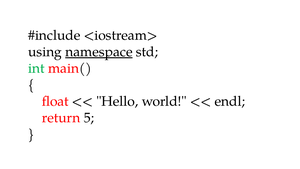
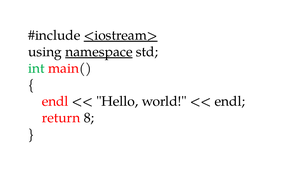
<iostream> underline: none -> present (121, 35)
float: float -> endl (55, 101)
5: 5 -> 8 (89, 118)
